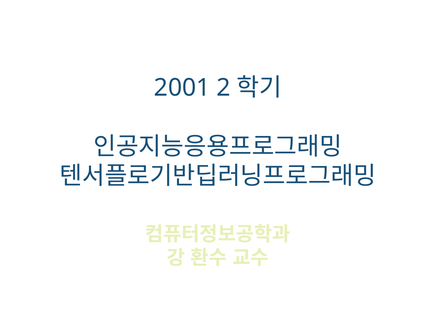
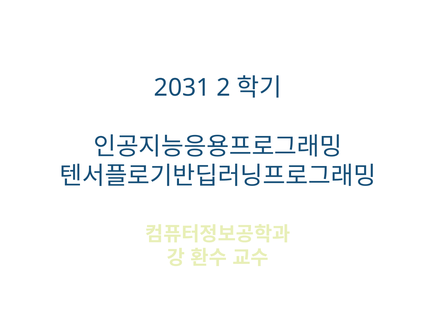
2001: 2001 -> 2031 (182, 88)
